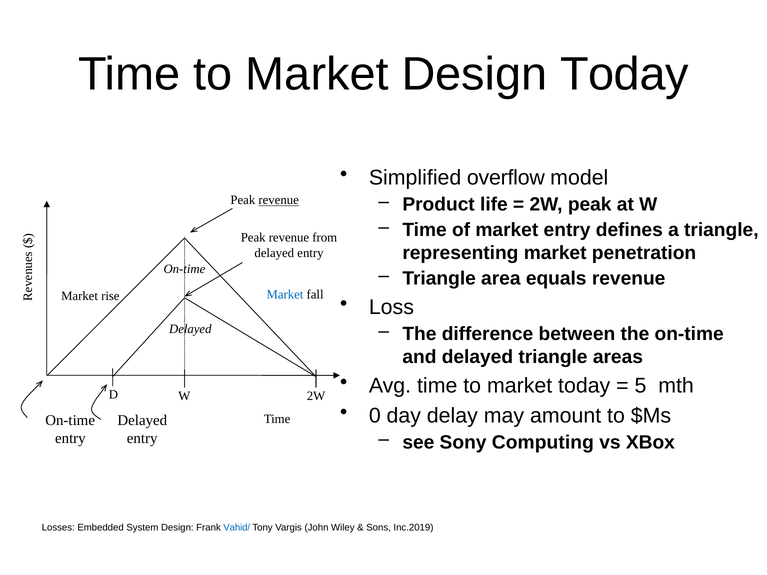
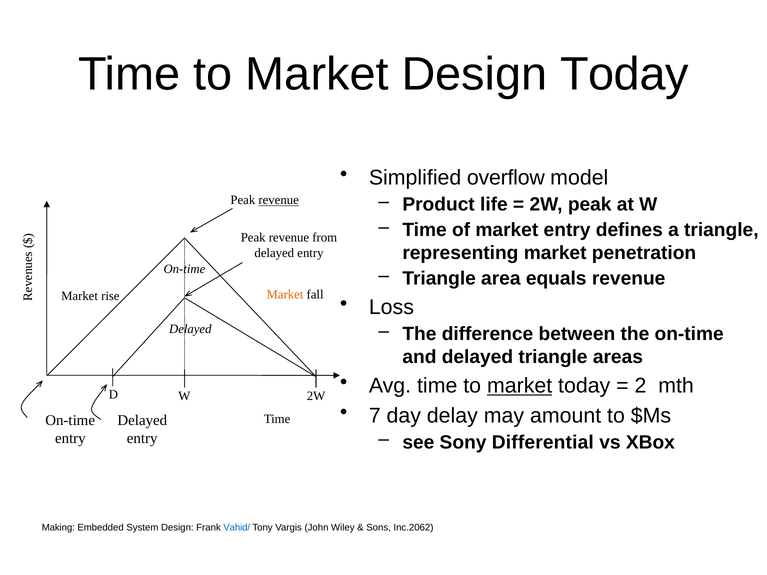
Market colour: blue -> orange (285, 294)
market underline: none -> present (520, 386)
5: 5 -> 2 (640, 386)
0: 0 -> 7 (375, 416)
Computing: Computing -> Differential (543, 442)
Losses: Losses -> Making (58, 528)
Inc.2019: Inc.2019 -> Inc.2062 (413, 528)
